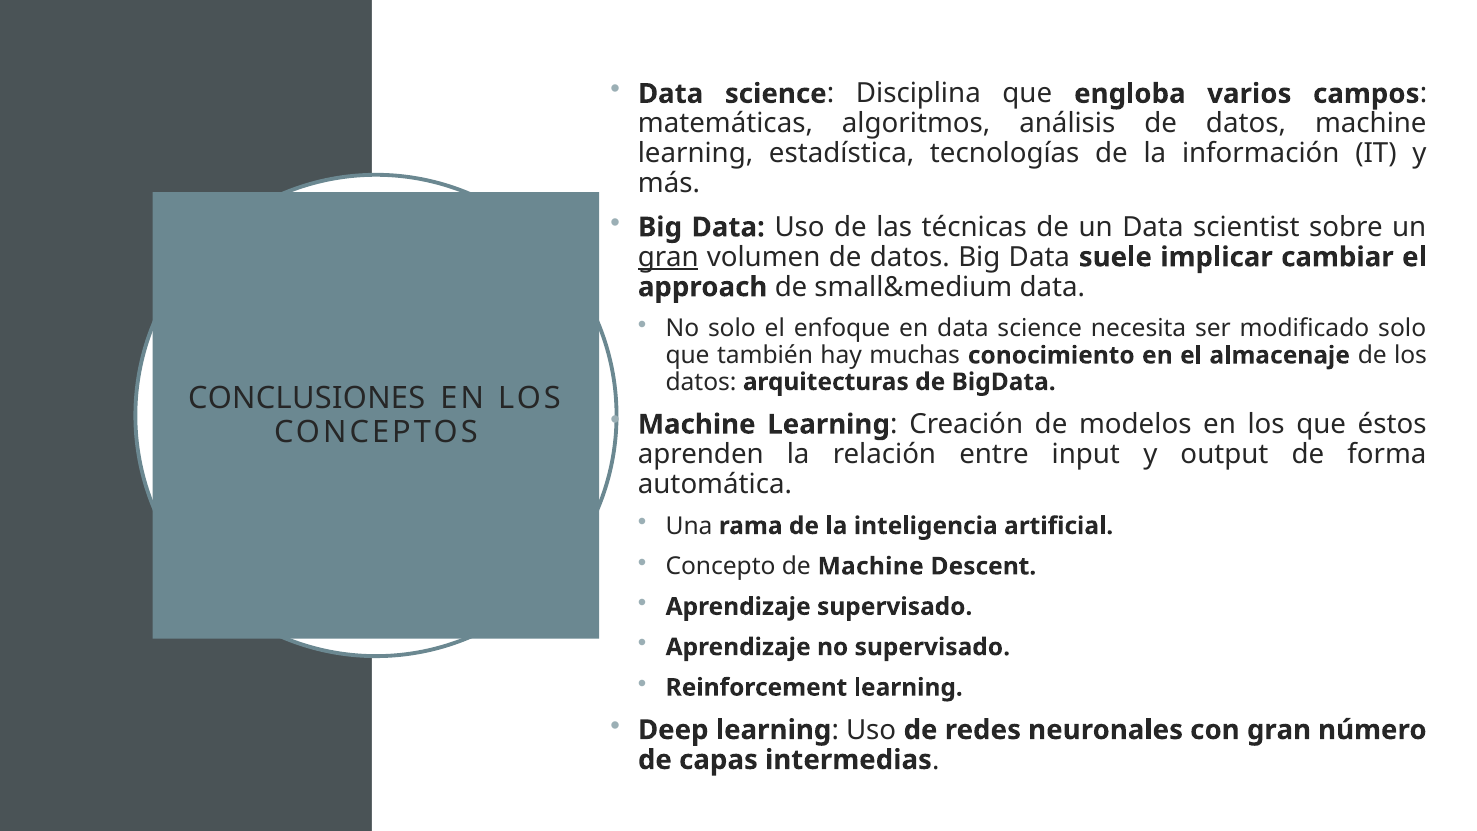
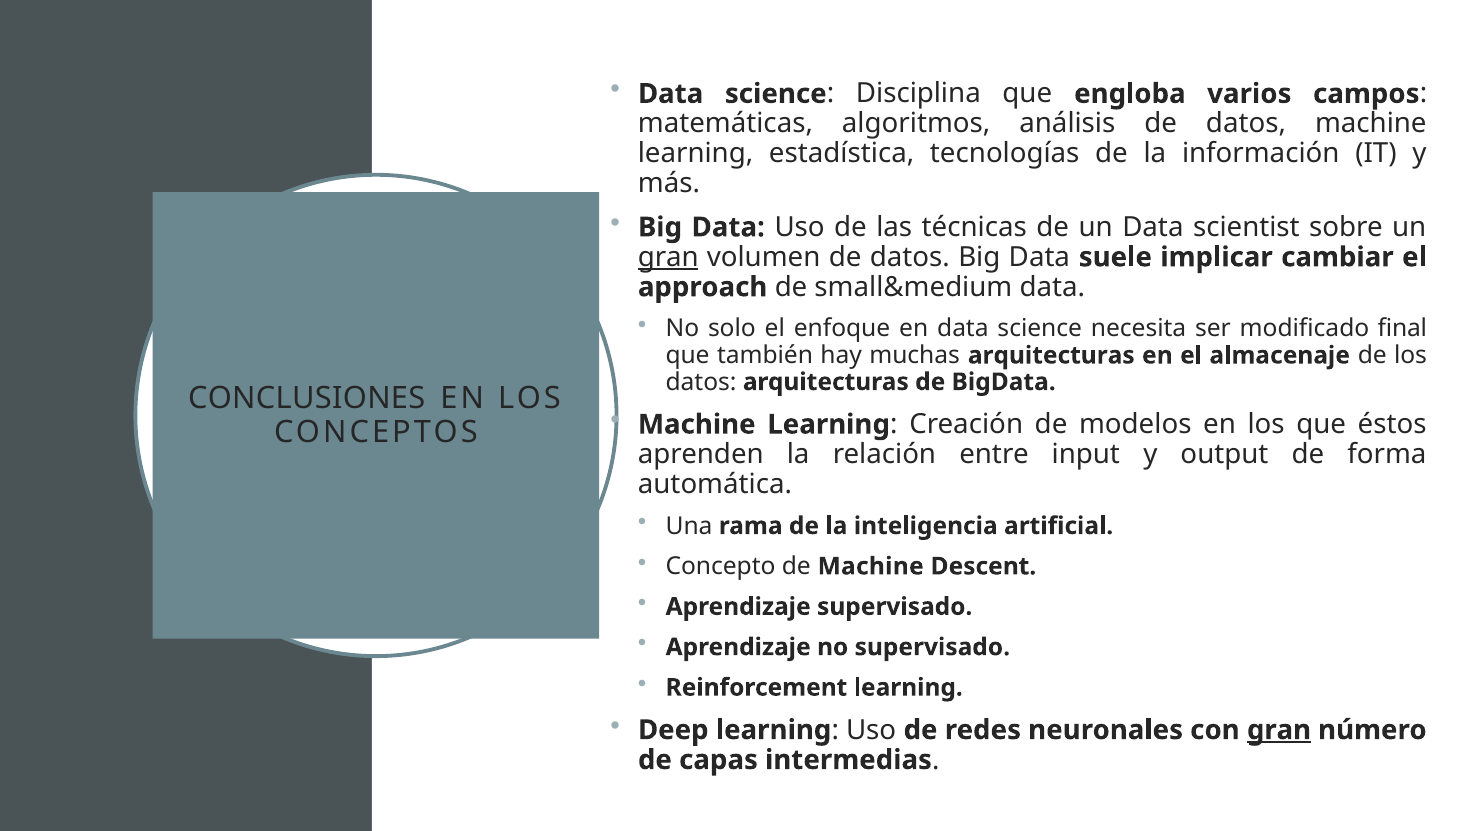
modificado solo: solo -> final (1402, 329)
muchas conocimiento: conocimiento -> arquitecturas (1051, 355)
gran underline: none -> present (1279, 730)
